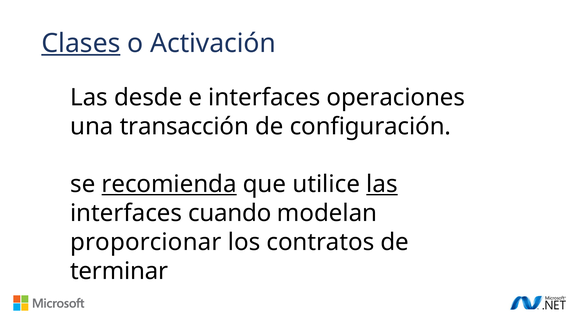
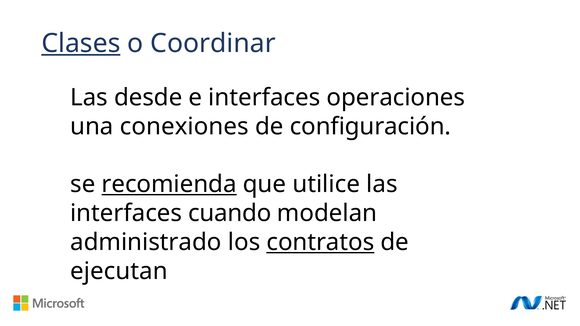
Activación: Activación -> Coordinar (213, 43)
transacción: transacción -> conexiones (184, 126)
las underline: present -> none (382, 184)
proporcionar: proporcionar -> administrado (146, 242)
contratos underline: none -> present (320, 242)
terminar: terminar -> ejecutan (119, 271)
